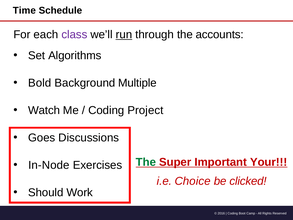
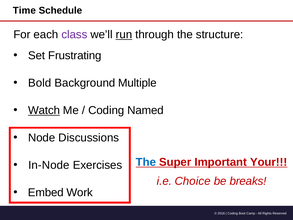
accounts: accounts -> structure (220, 35)
Algorithms: Algorithms -> Frustrating (75, 56)
Watch underline: none -> present (44, 110)
Project: Project -> Named (145, 110)
Goes: Goes -> Node (42, 138)
The colour: green -> blue (146, 162)
clicked: clicked -> breaks (248, 181)
Should: Should -> Embed (46, 192)
